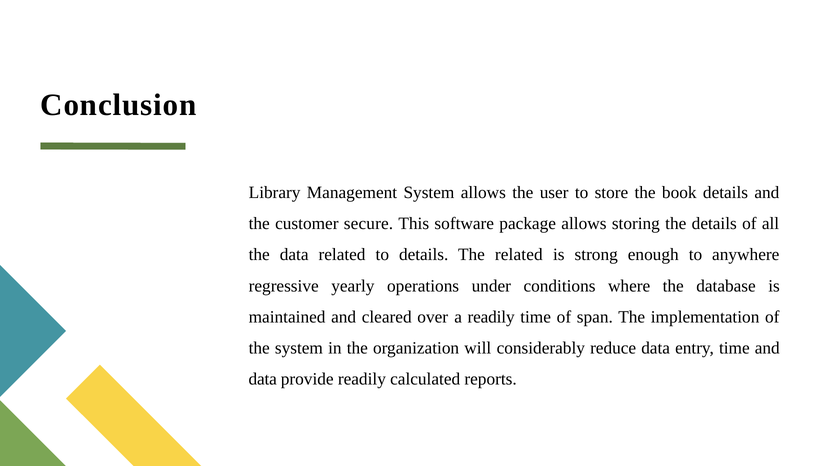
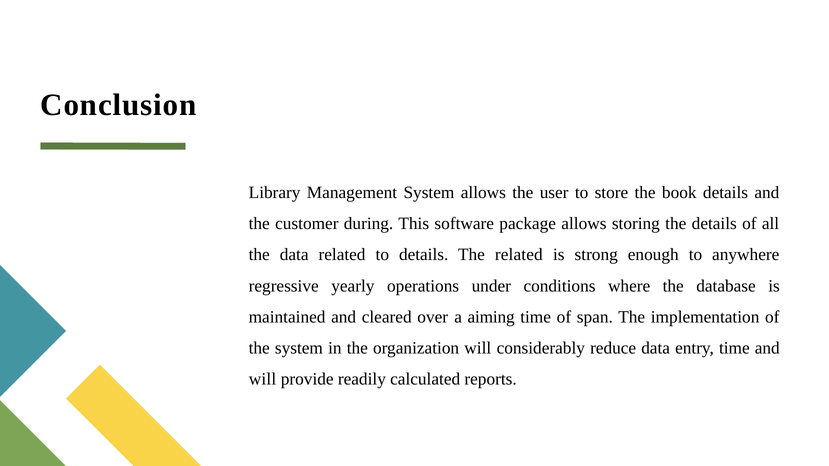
secure: secure -> during (369, 224)
a readily: readily -> aiming (491, 317)
data: data -> will (263, 380)
